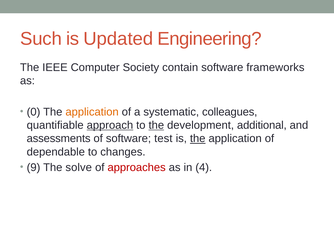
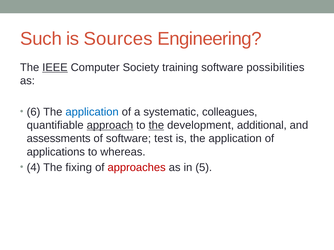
Updated: Updated -> Sources (118, 39)
IEEE underline: none -> present (55, 68)
contain: contain -> training (180, 68)
frameworks: frameworks -> possibilities (275, 68)
0: 0 -> 6 (34, 112)
application colour: orange -> blue (92, 112)
the underline: present -> none (198, 139)
dependable: dependable -> applications (56, 152)
changes: changes -> whereas (123, 152)
9: 9 -> 4 (34, 168)
solve: solve -> fixing (79, 168)
4: 4 -> 5 (204, 168)
